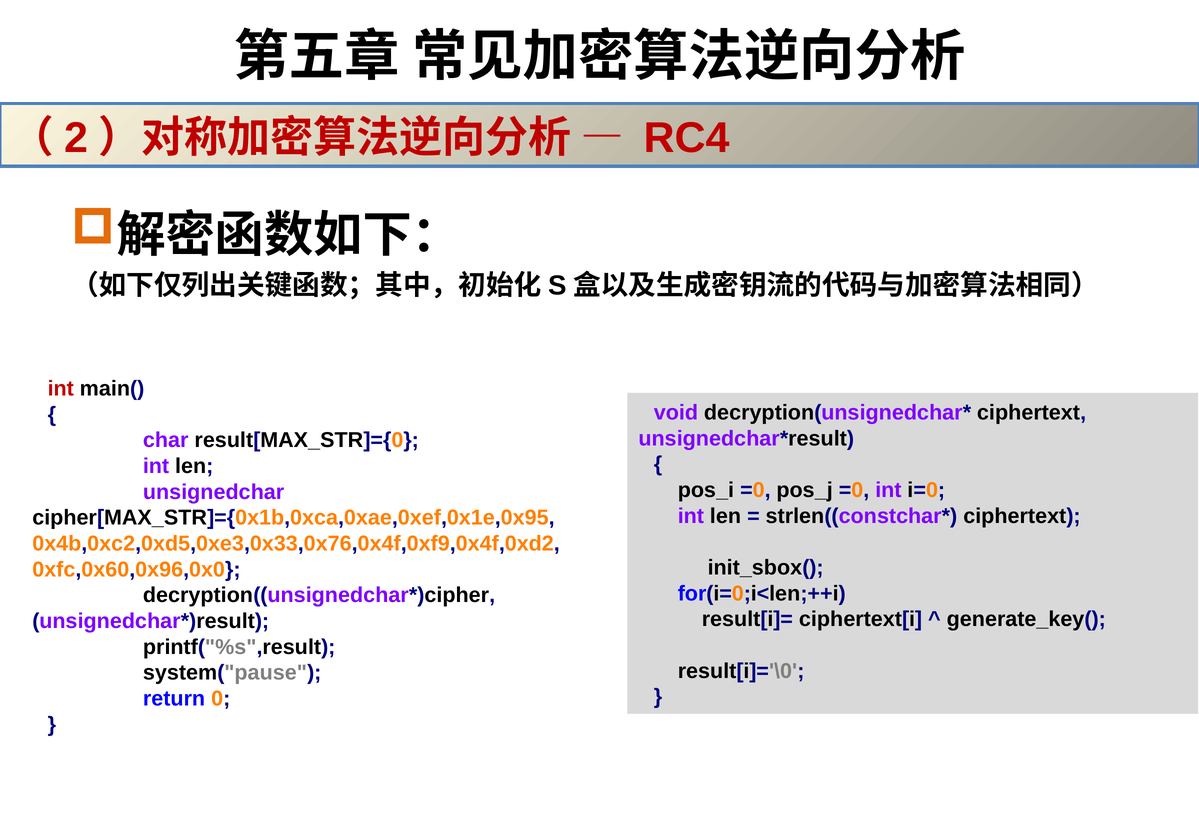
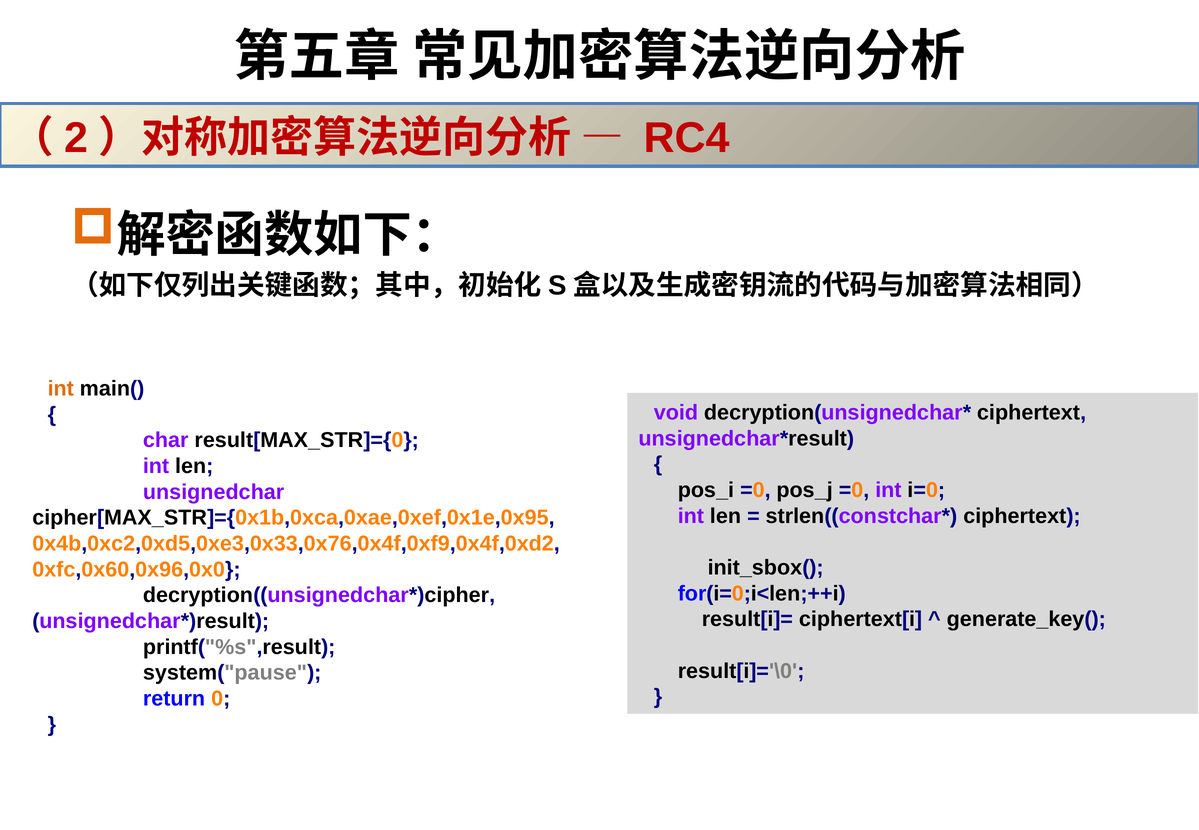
int colour: red -> orange (61, 389)
